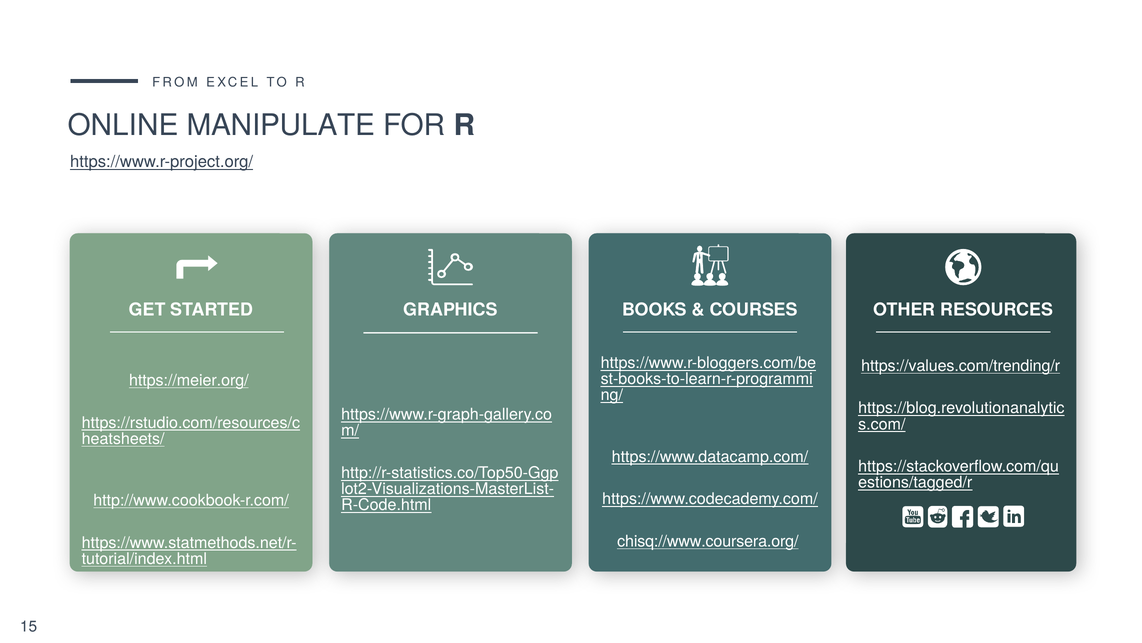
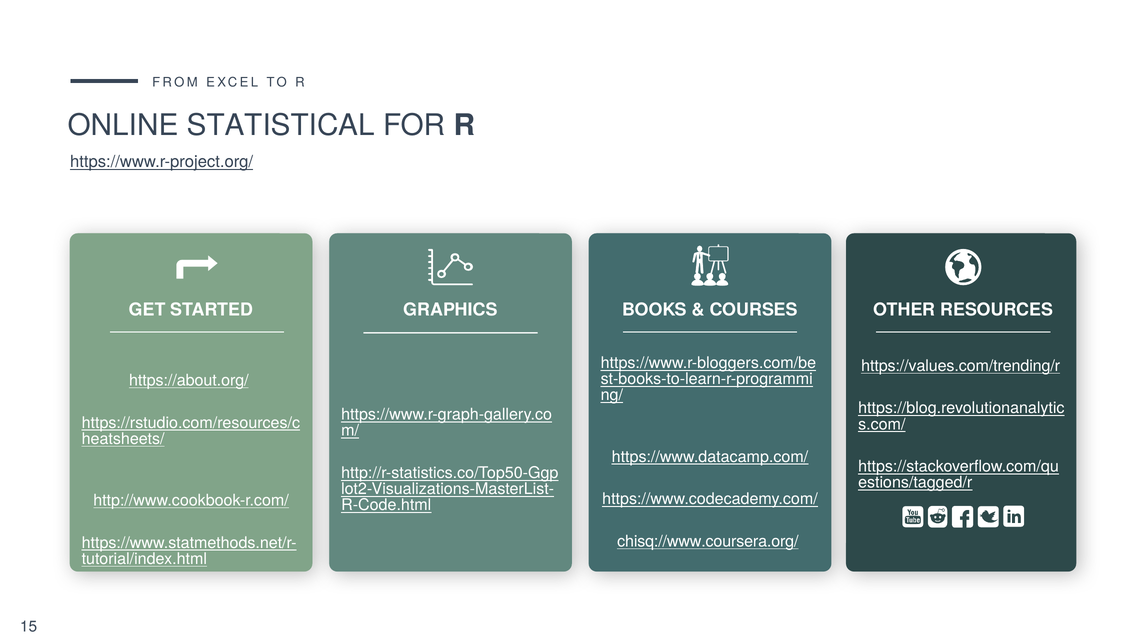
MANIPULATE: MANIPULATE -> STATISTICAL (281, 125)
https://meier.org/: https://meier.org/ -> https://about.org/ (189, 380)
